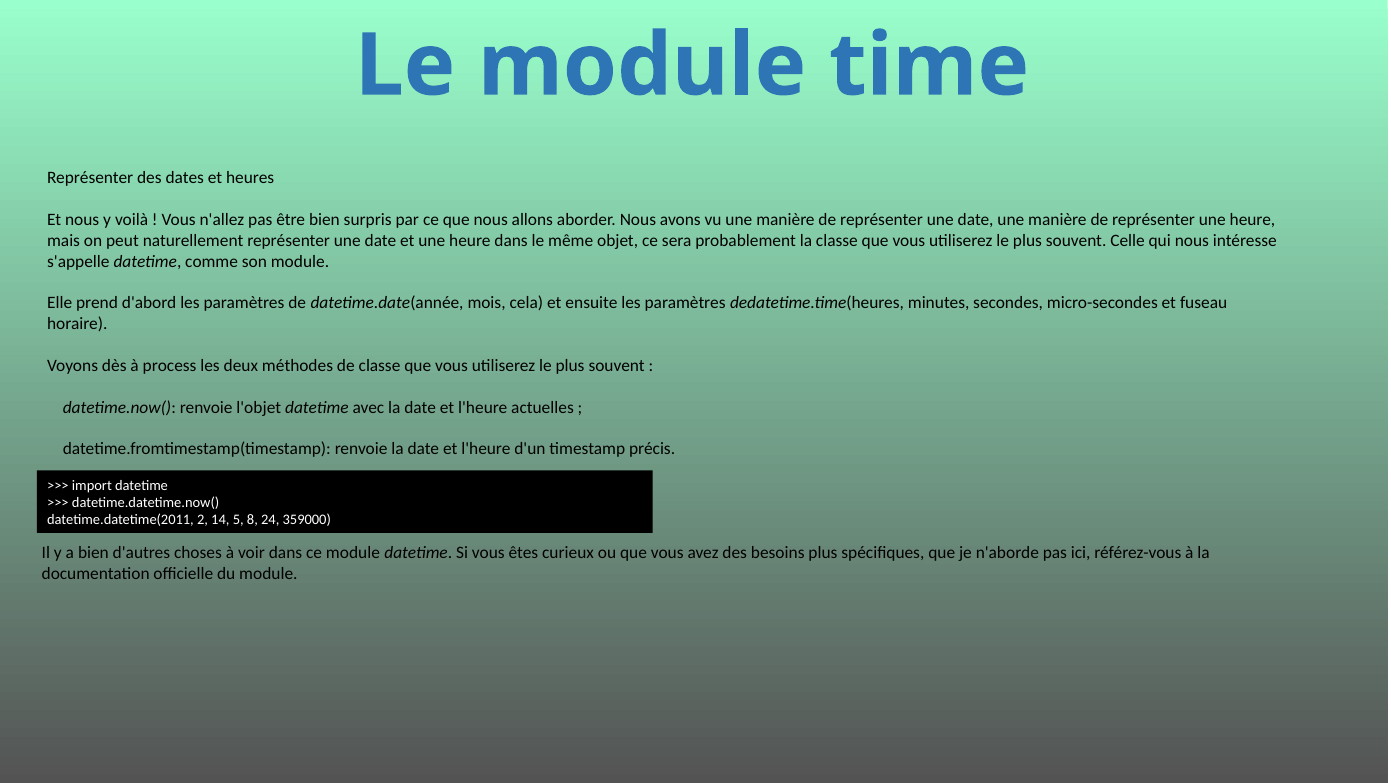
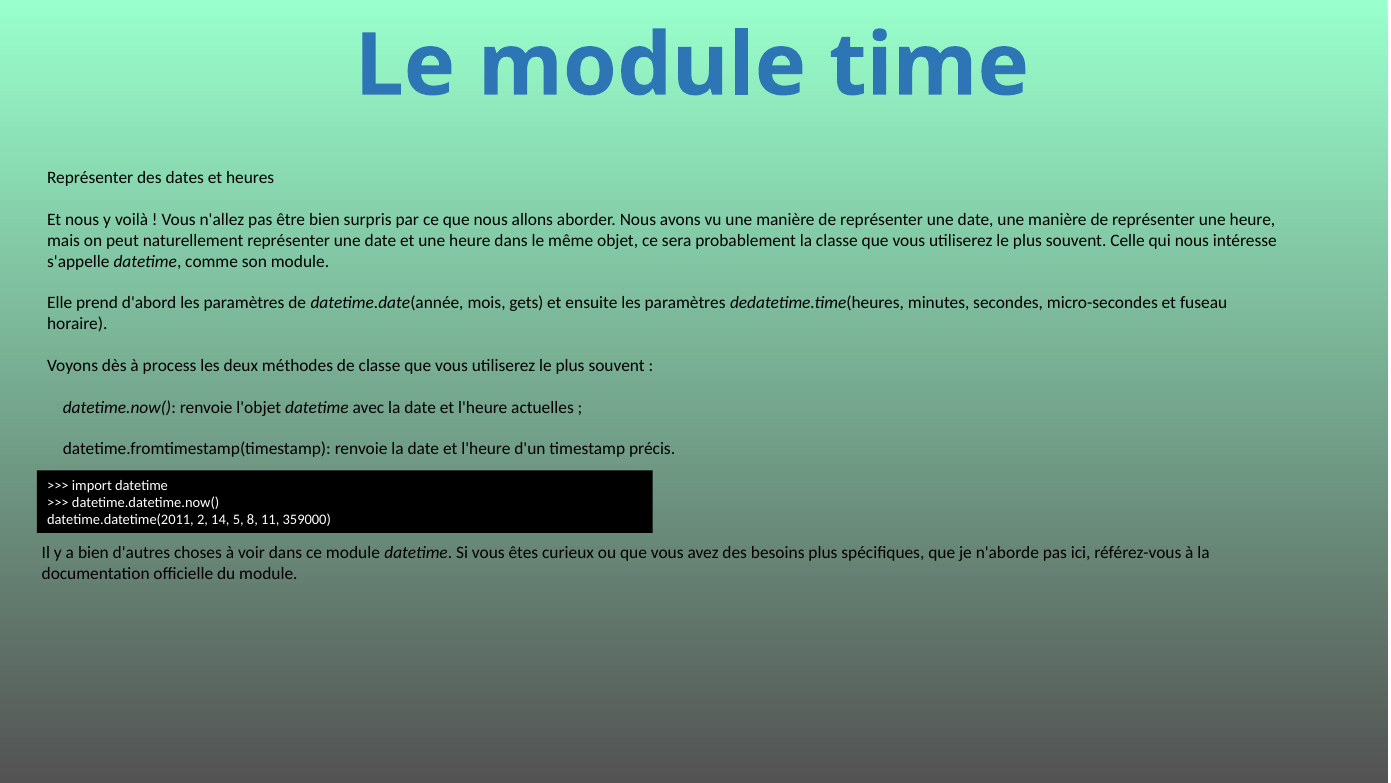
cela: cela -> gets (526, 303)
24: 24 -> 11 (270, 520)
